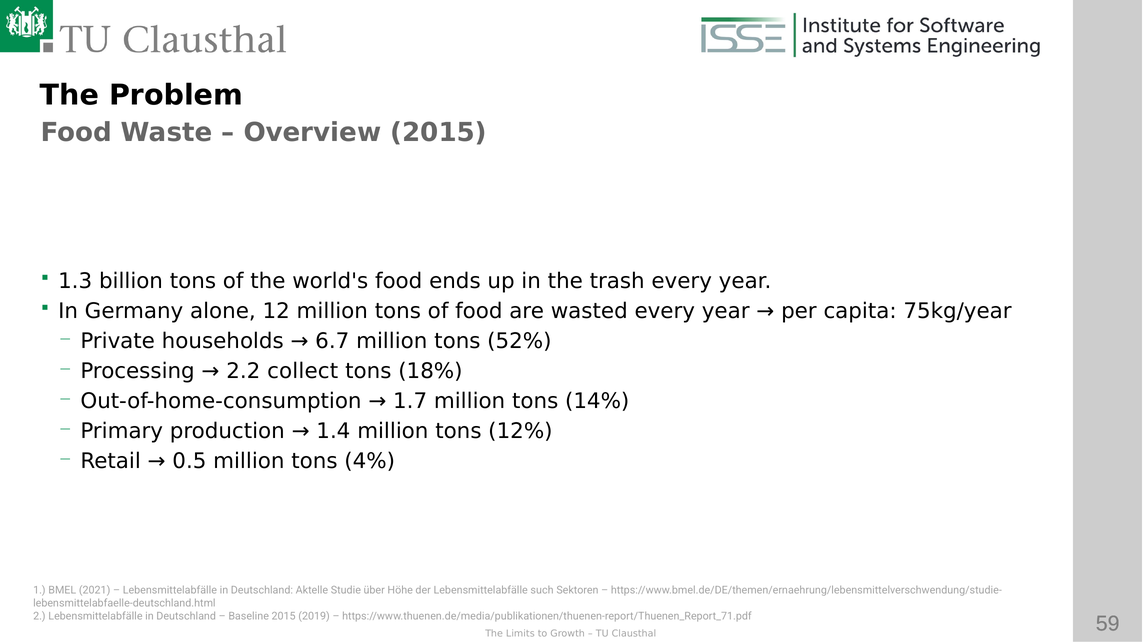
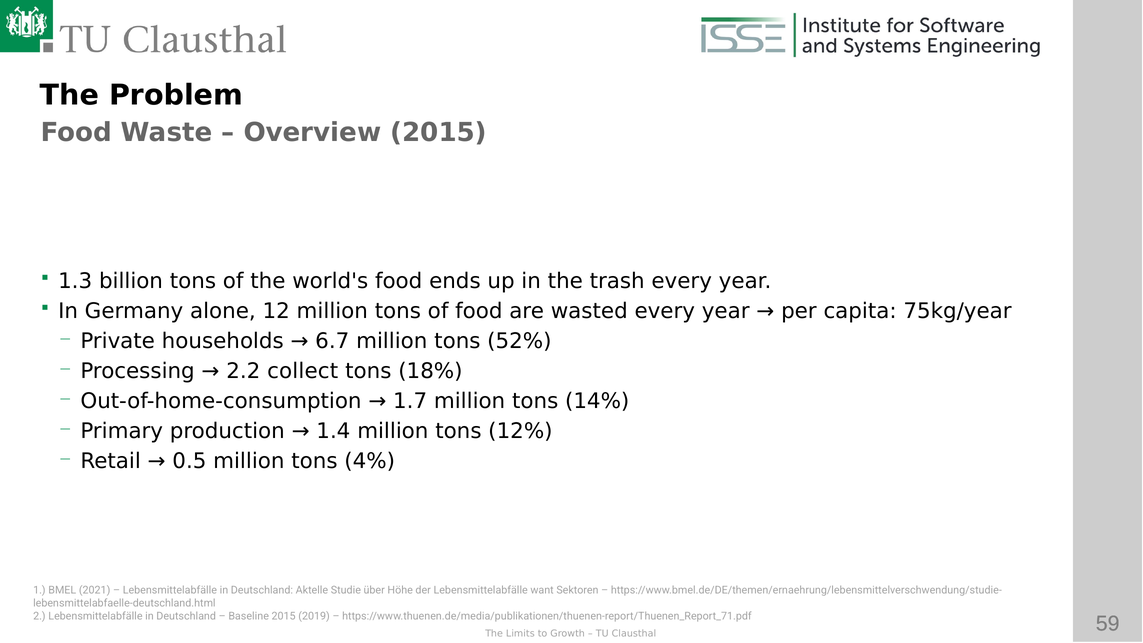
such: such -> want (542, 590)
